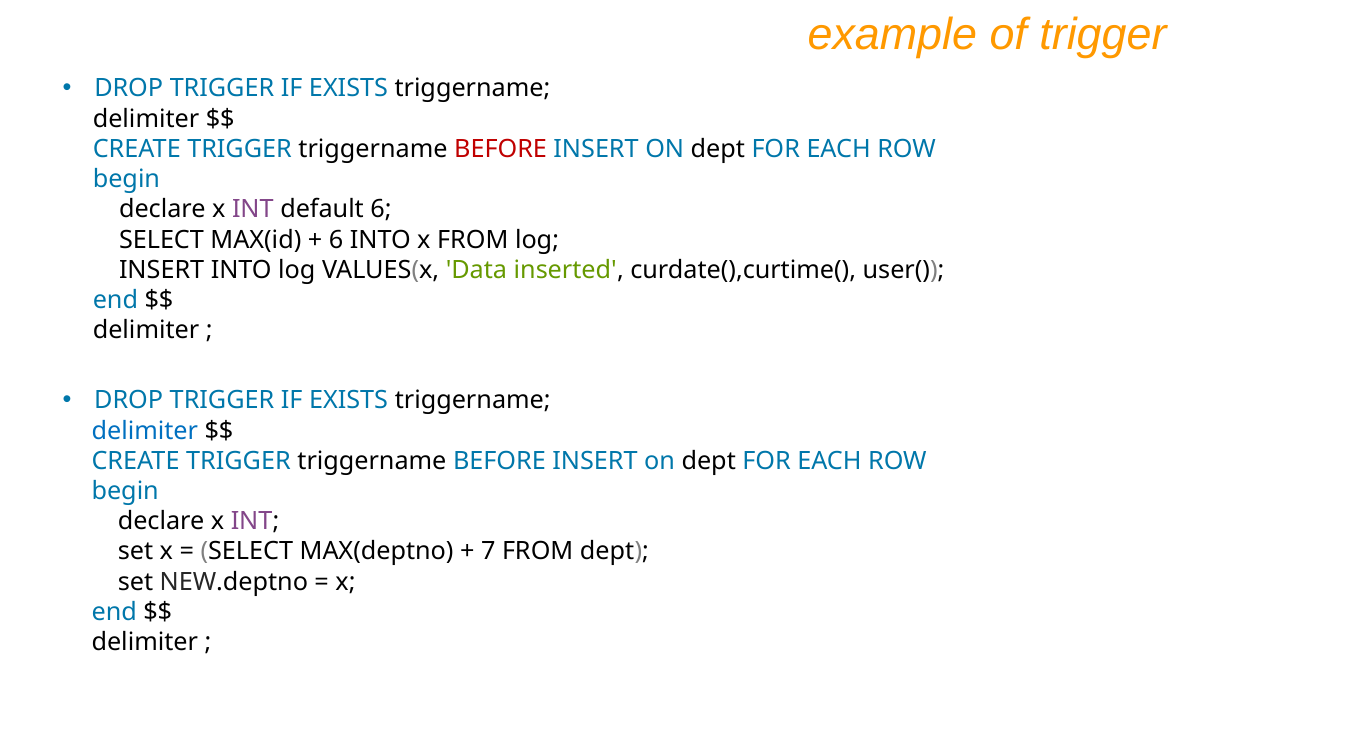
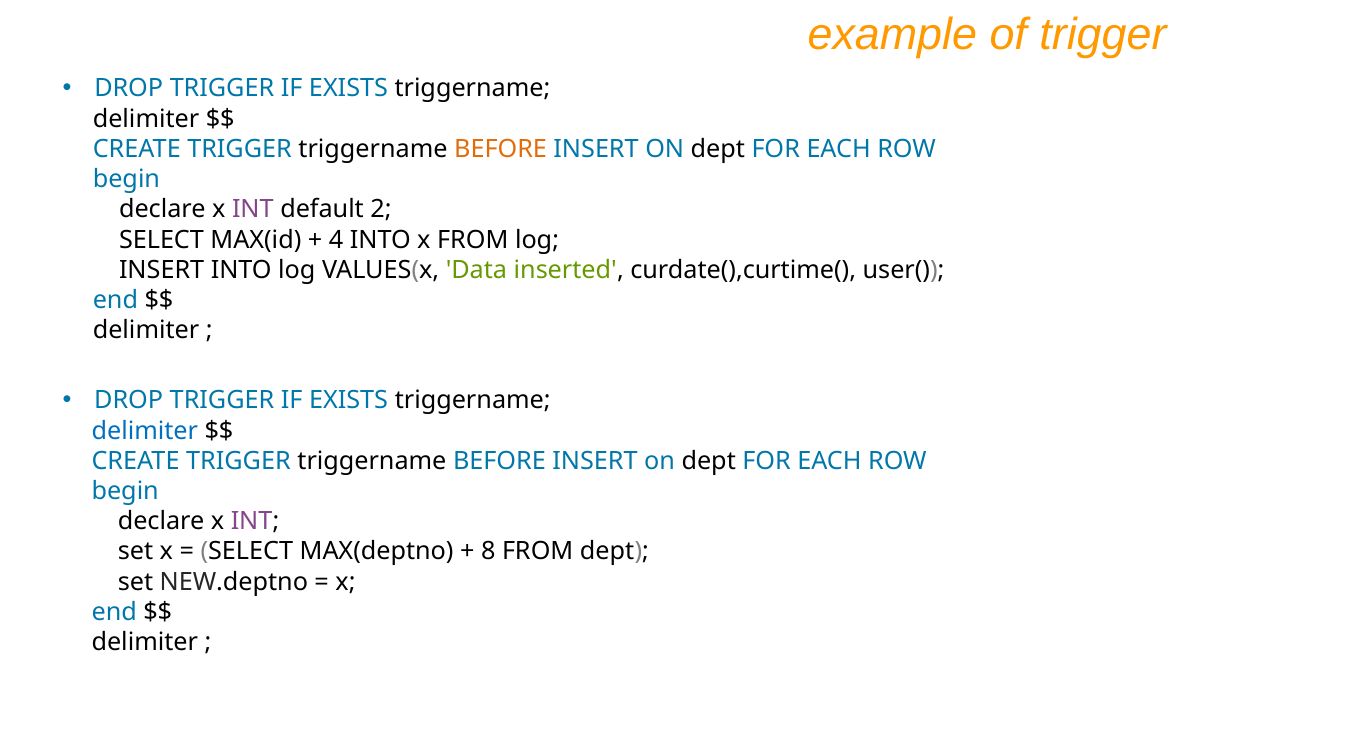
BEFORE colour: red -> orange (501, 149)
default 6: 6 -> 2 (381, 210)
6: 6 -> 4 (336, 240)
7: 7 -> 8 (488, 552)
